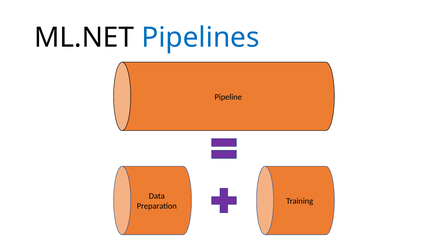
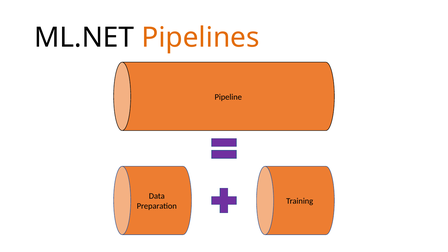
Pipelines colour: blue -> orange (200, 38)
